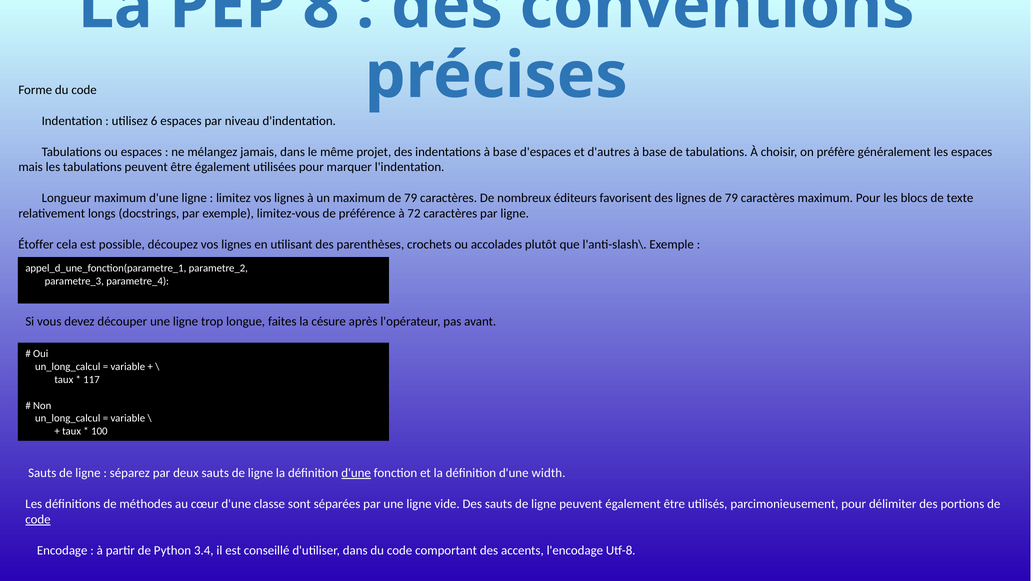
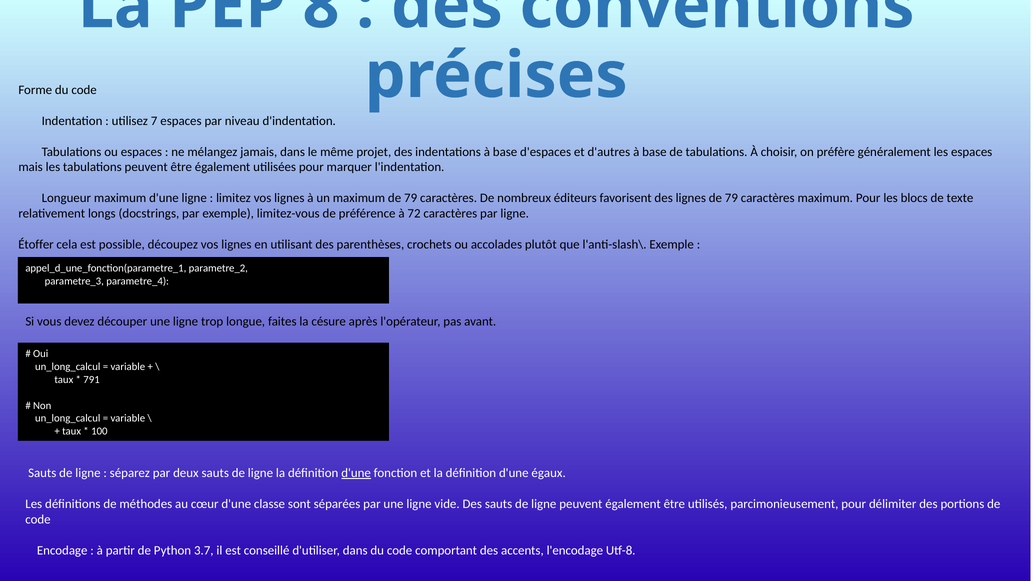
6: 6 -> 7 (154, 121)
117: 117 -> 791 (92, 380)
width: width -> égaux (549, 473)
code underline: present -> none (38, 520)
3.4: 3.4 -> 3.7 (204, 551)
